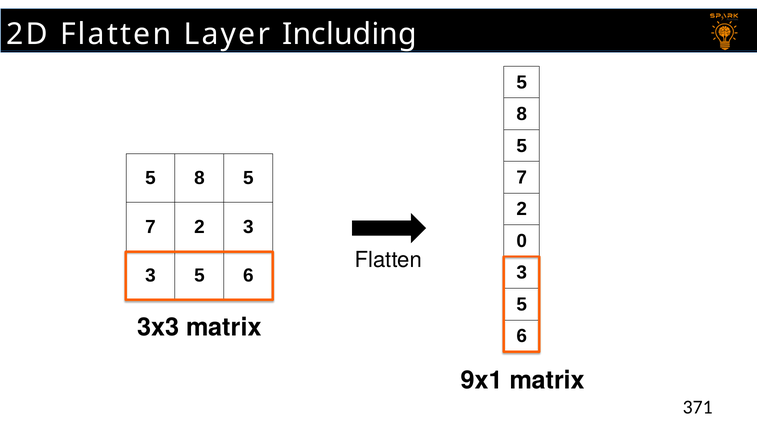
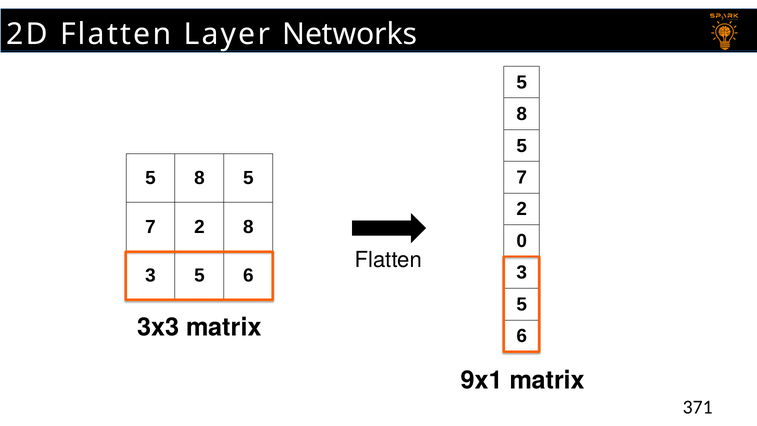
Including: Including -> Networks (350, 34)
2 3: 3 -> 8 (248, 227)
